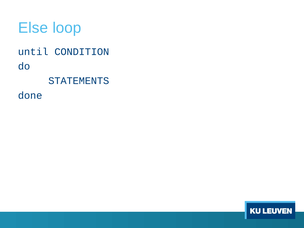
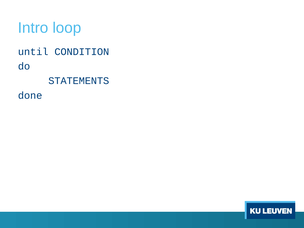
Else: Else -> Intro (33, 28)
